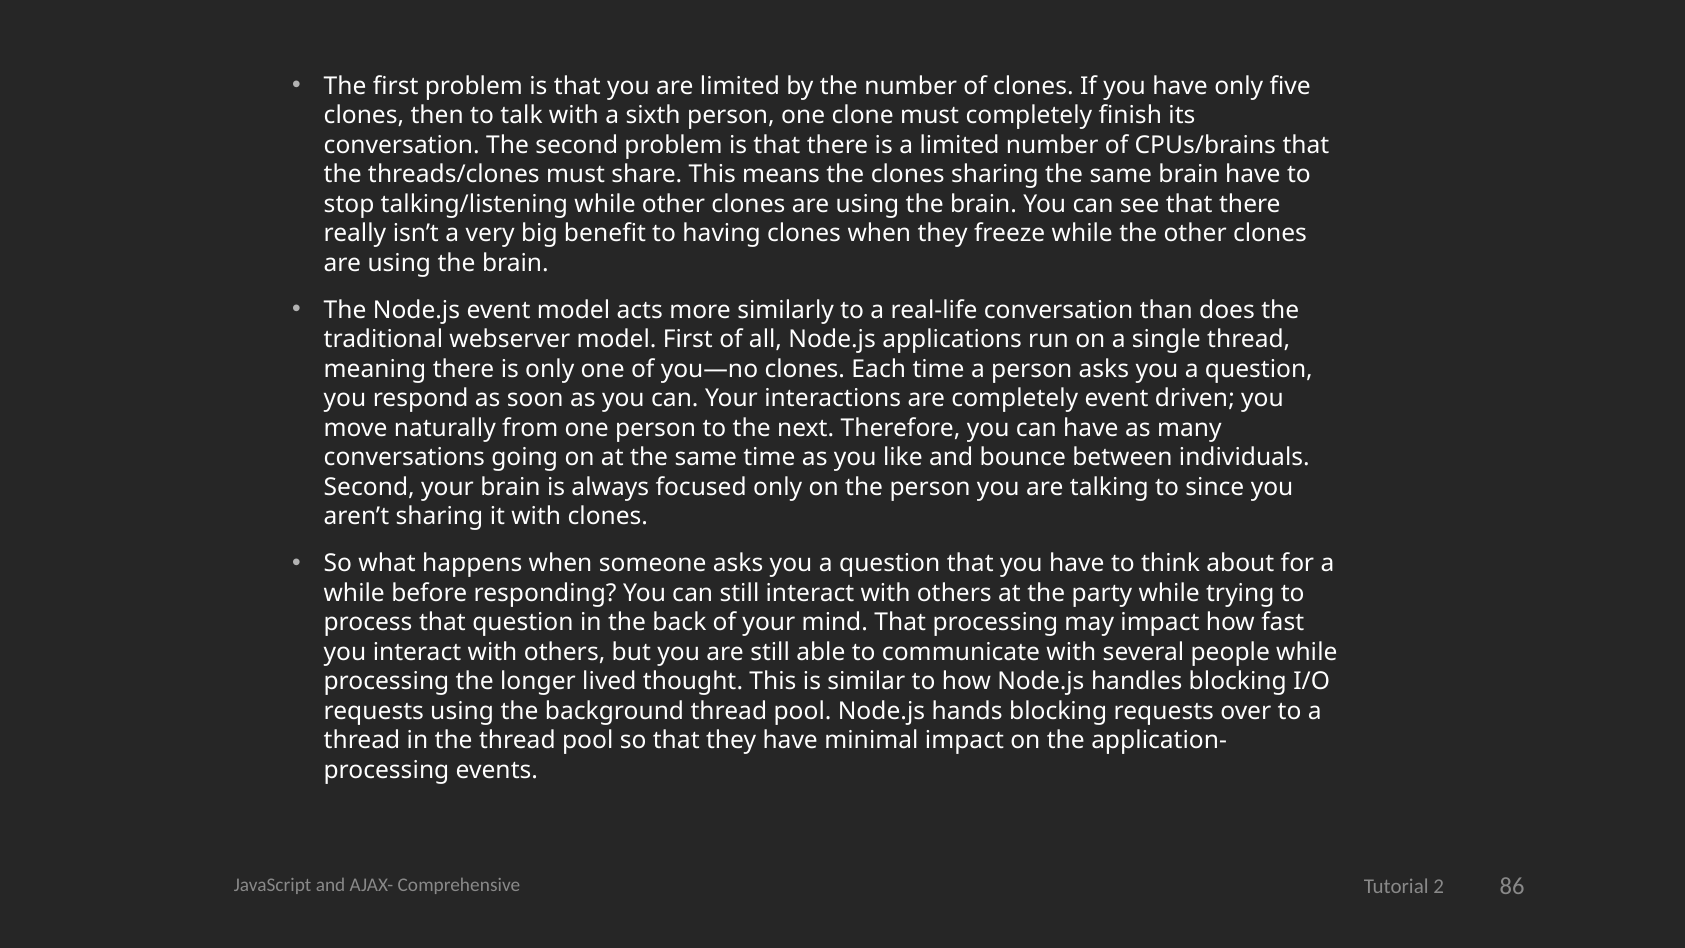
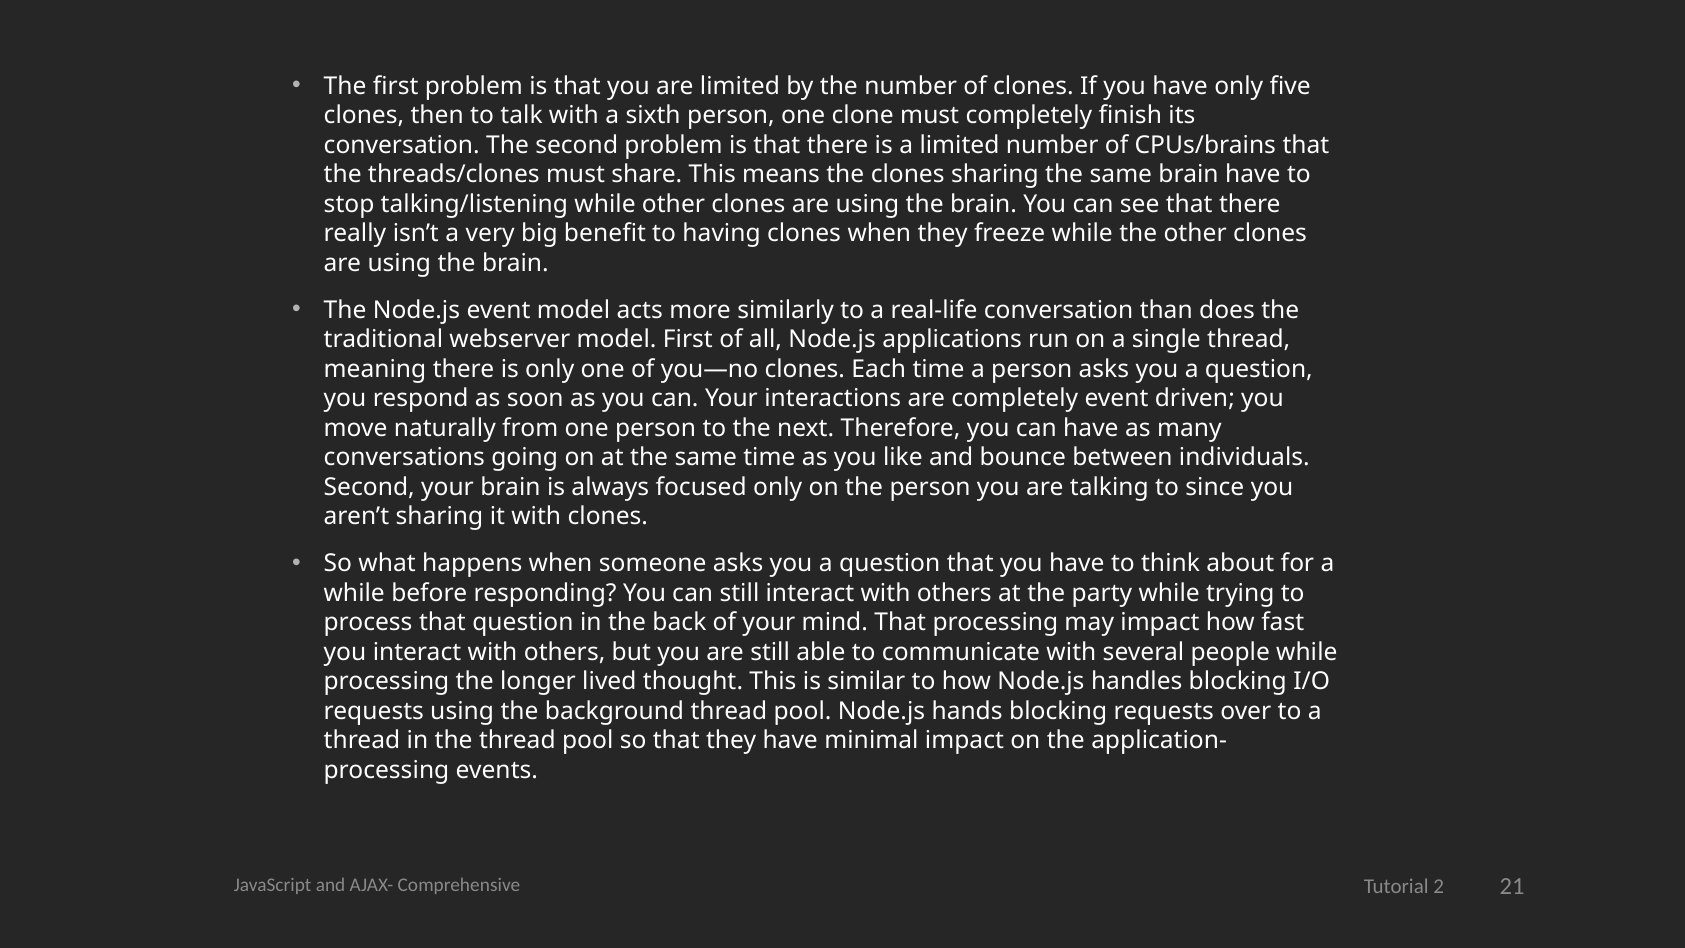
86: 86 -> 21 (1512, 886)
